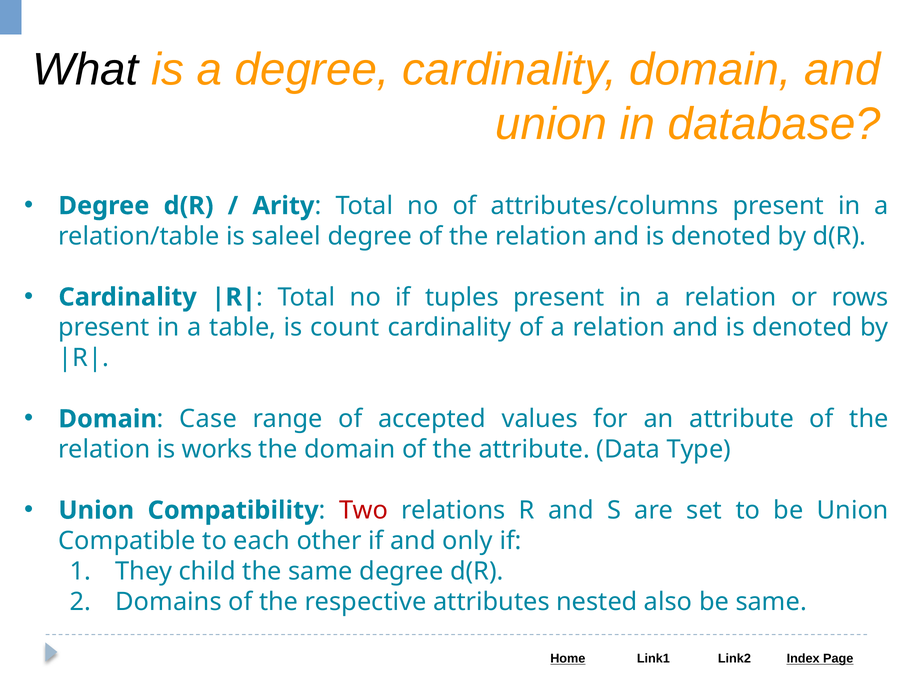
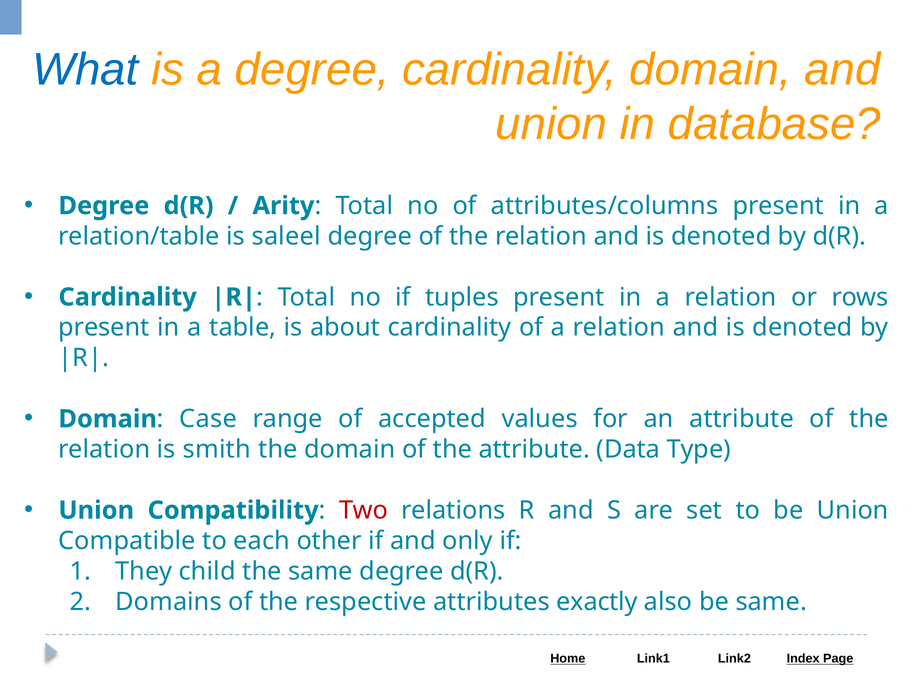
What colour: black -> blue (85, 69)
count: count -> about (345, 327)
works: works -> smith (217, 449)
nested: nested -> exactly (597, 602)
